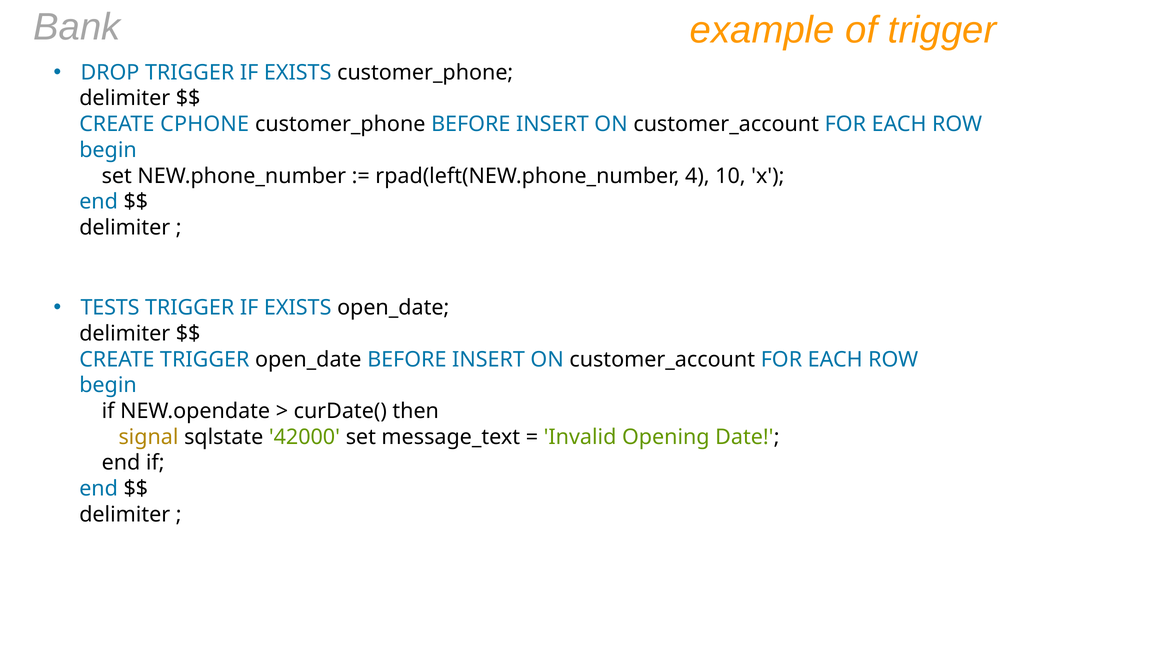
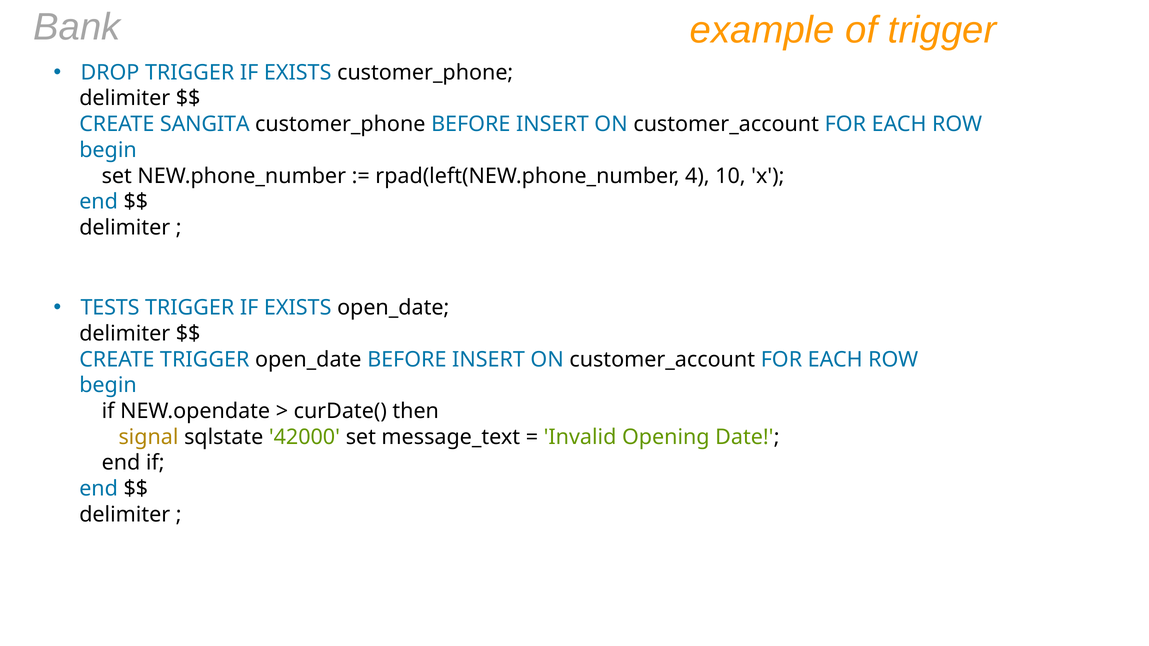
CPHONE: CPHONE -> SANGITA (205, 124)
